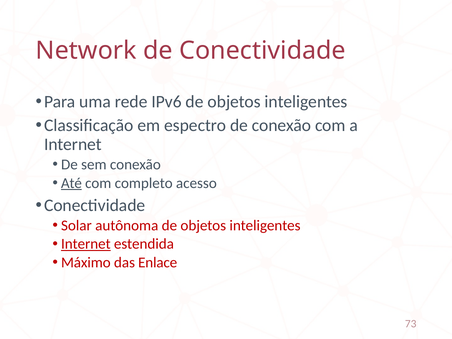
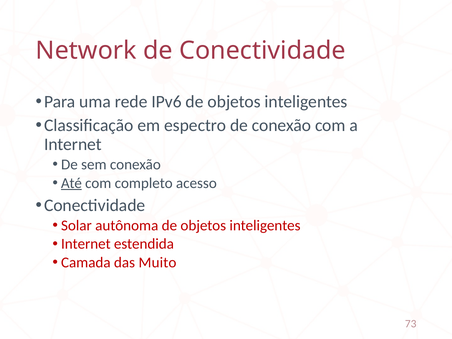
Internet underline: present -> none (86, 244)
Máximo: Máximo -> Camada (86, 263)
Enlace: Enlace -> Muito (157, 263)
